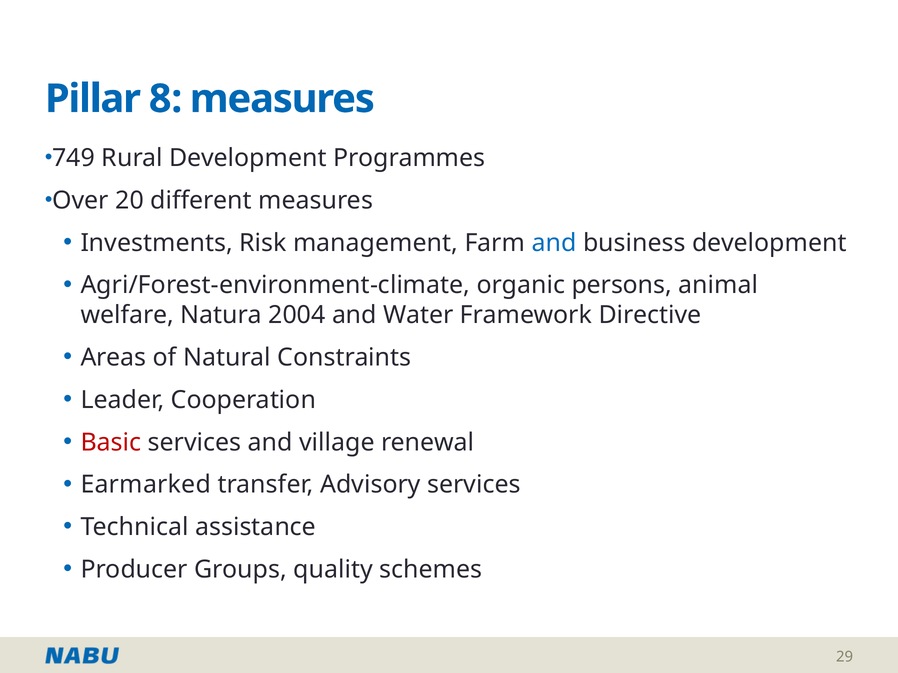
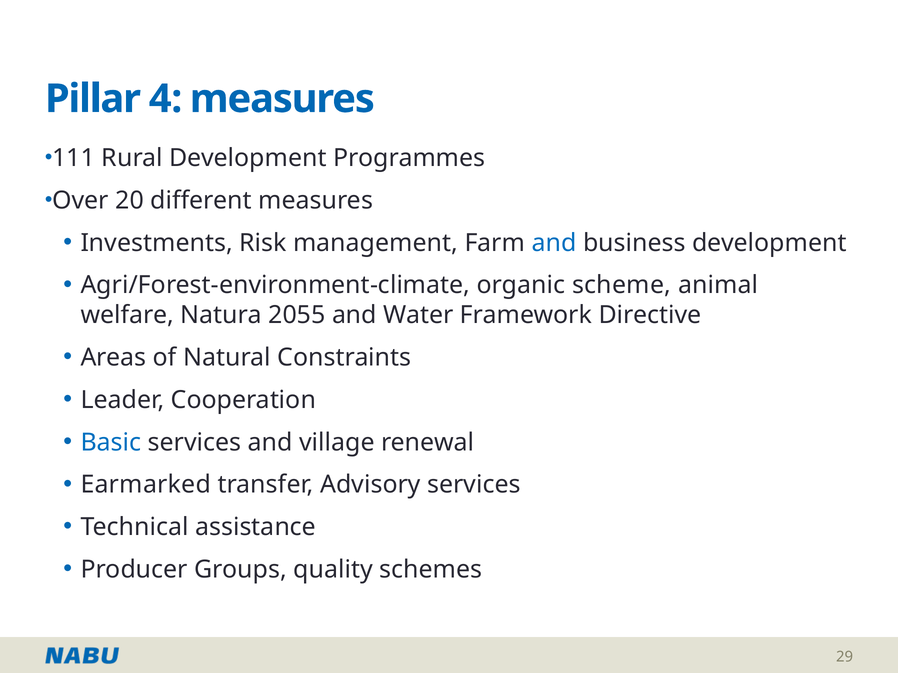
8: 8 -> 4 (166, 99)
749: 749 -> 111 (74, 158)
persons: persons -> scheme (622, 285)
2004: 2004 -> 2055 (297, 315)
Basic colour: red -> blue (111, 443)
